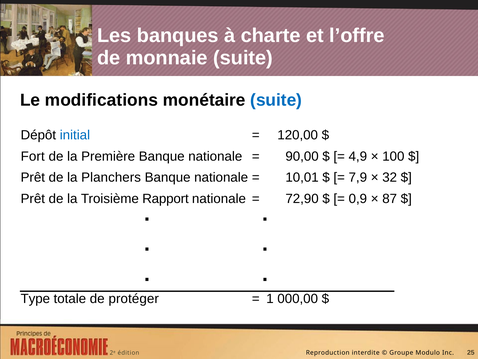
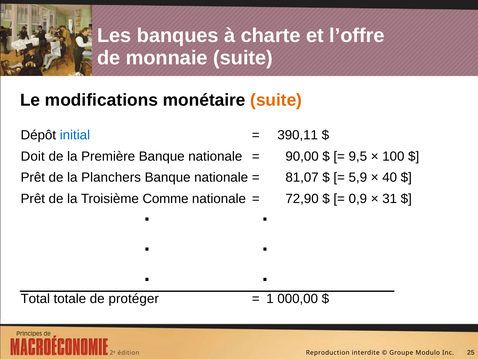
suite colour: blue -> orange (276, 100)
120,00: 120,00 -> 390,11 (298, 135)
Fort: Fort -> Doit (33, 156)
4,9: 4,9 -> 9,5 (358, 156)
10,01: 10,01 -> 81,07 (302, 177)
7,9: 7,9 -> 5,9 (358, 177)
32: 32 -> 40 (390, 177)
Rapport: Rapport -> Comme (165, 199)
87: 87 -> 31 (390, 199)
Type: Type -> Total (35, 298)
